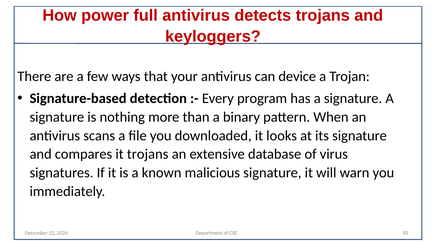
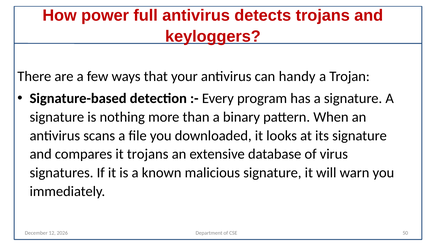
device: device -> handy (297, 76)
